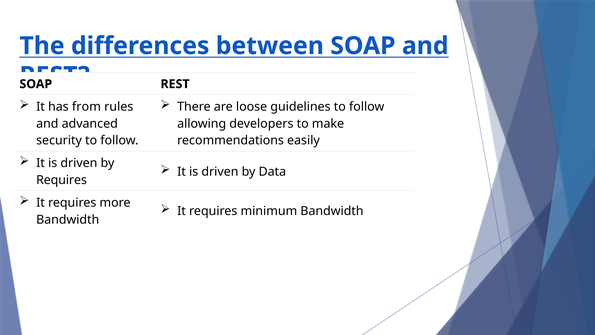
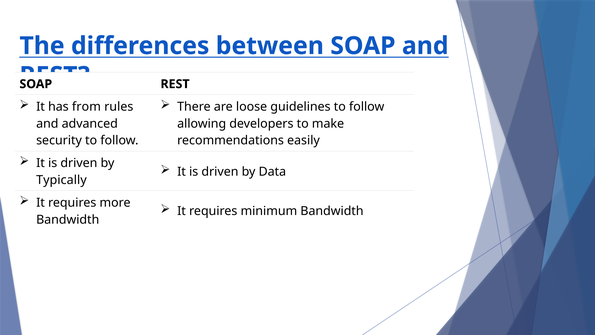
Requires: Requires -> Typically (61, 180)
